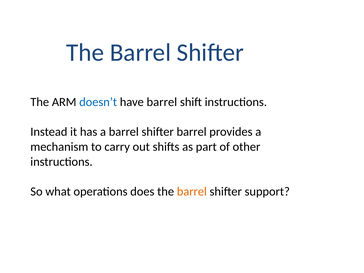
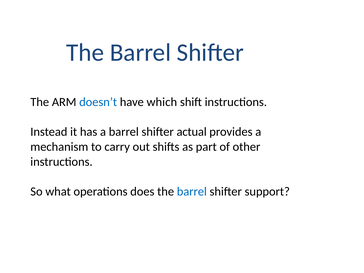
have barrel: barrel -> which (162, 102)
shifter barrel: barrel -> actual (192, 132)
barrel colour: orange -> blue (192, 191)
